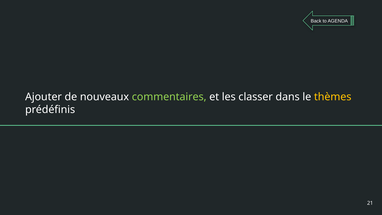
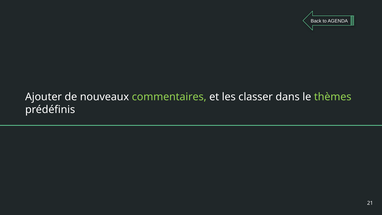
thèmes colour: yellow -> light green (333, 97)
